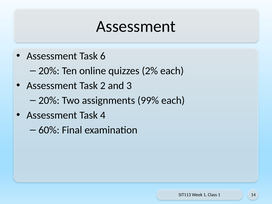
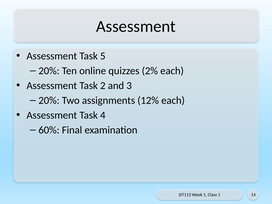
6: 6 -> 5 (103, 56)
99%: 99% -> 12% (148, 100)
